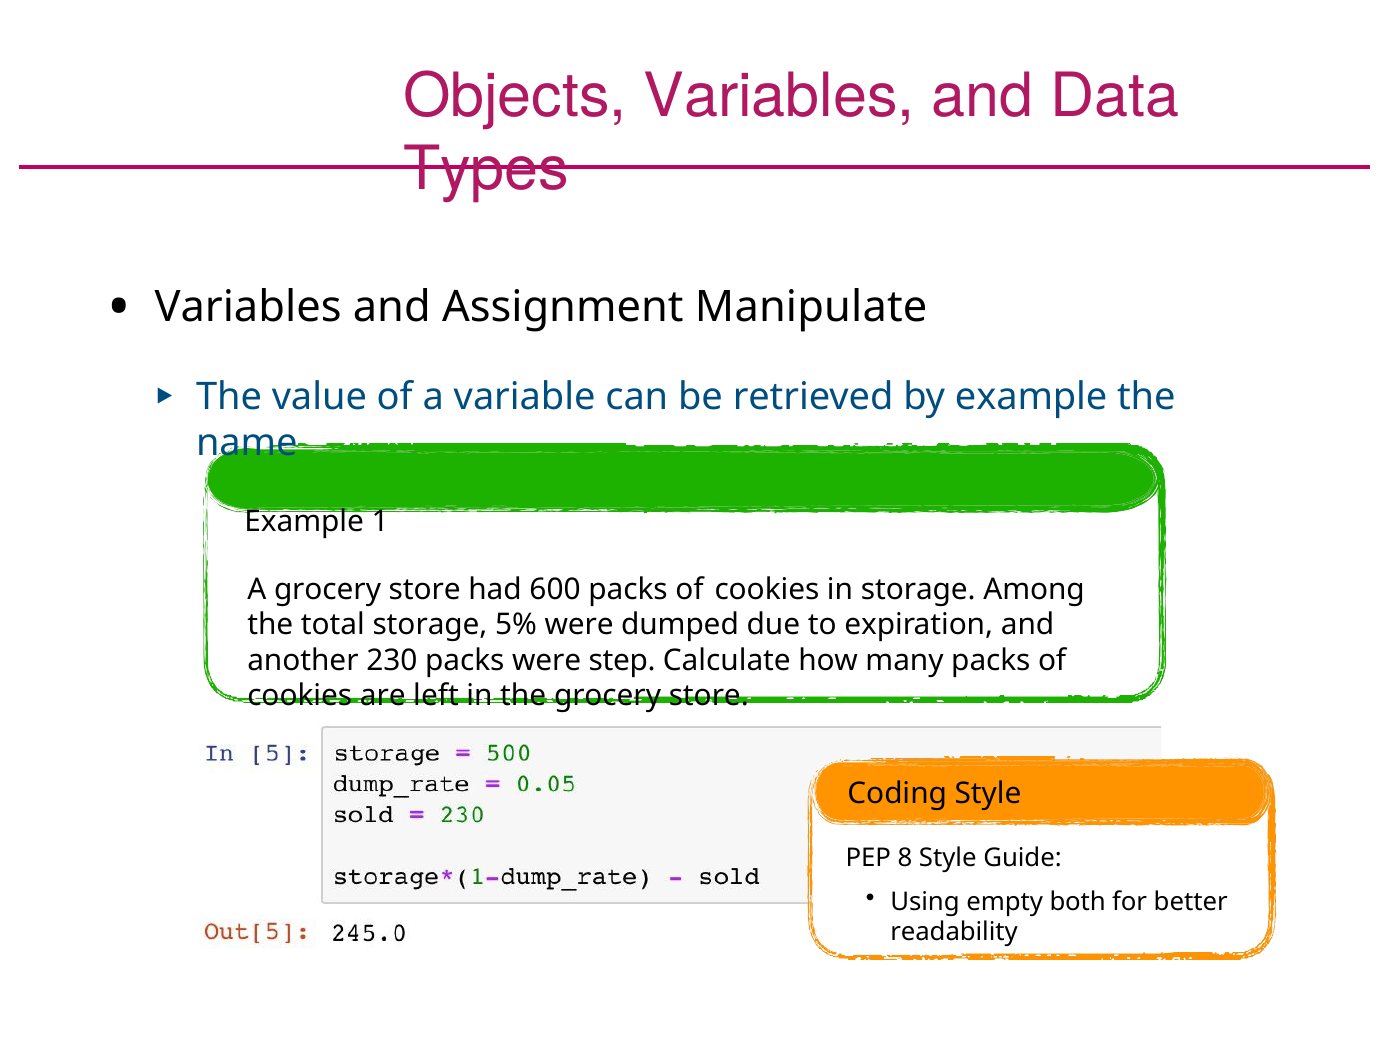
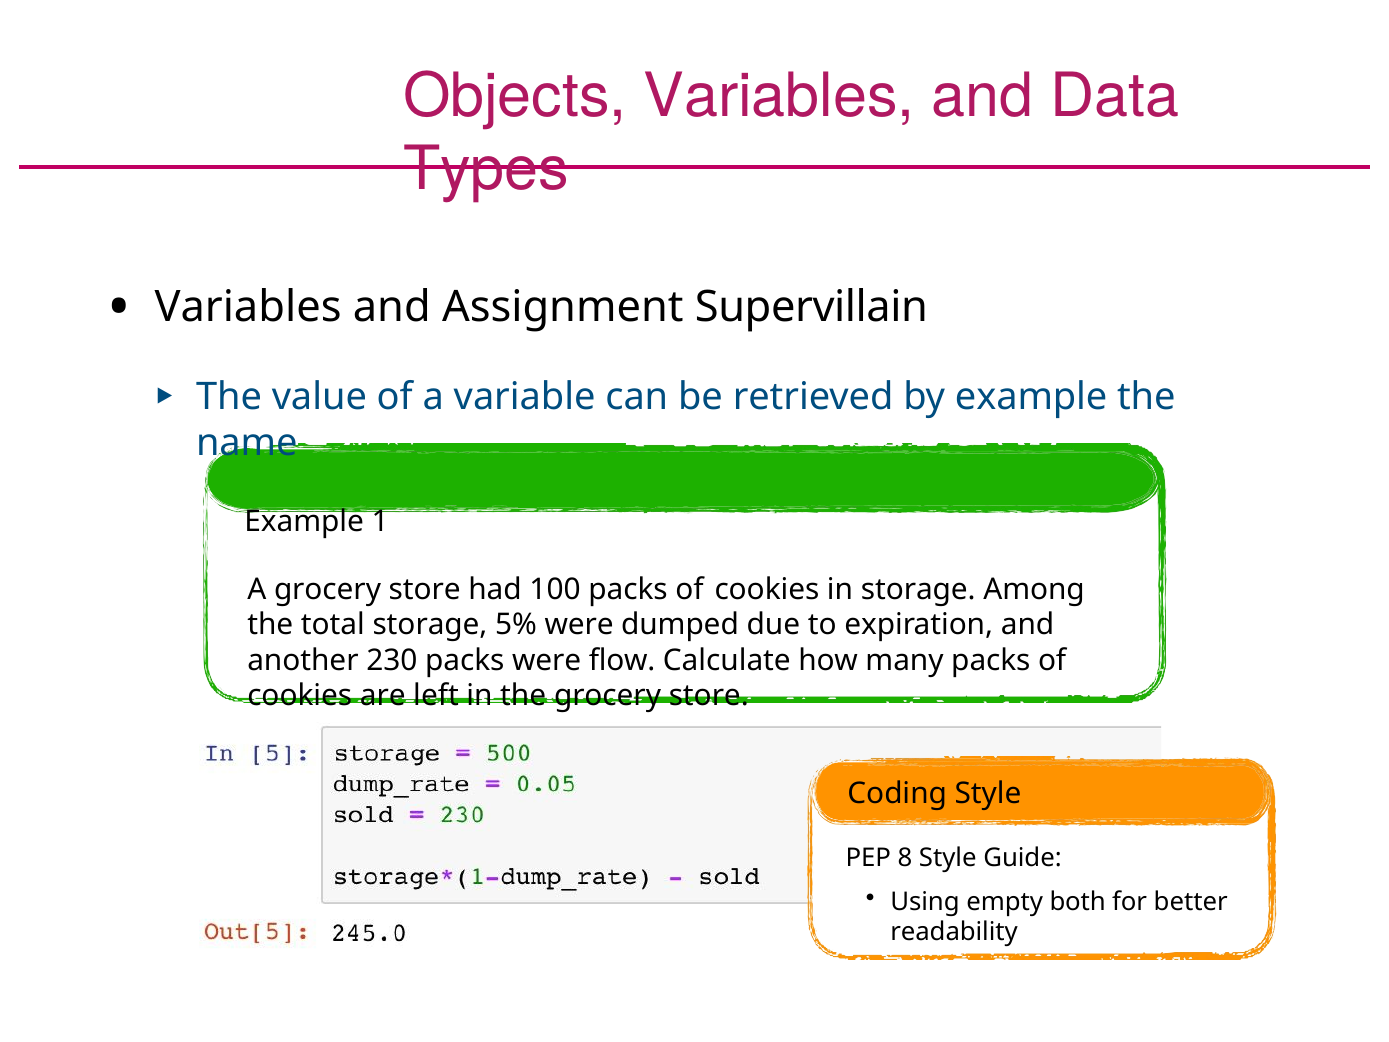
Manipulate: Manipulate -> Supervillain (811, 307)
600: 600 -> 100 (555, 590)
step: step -> flow (622, 660)
